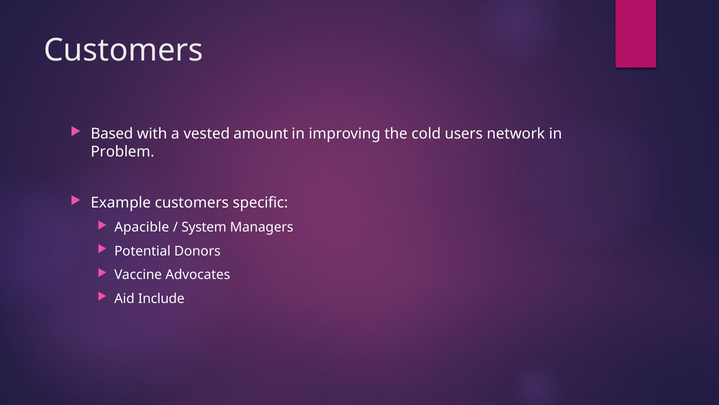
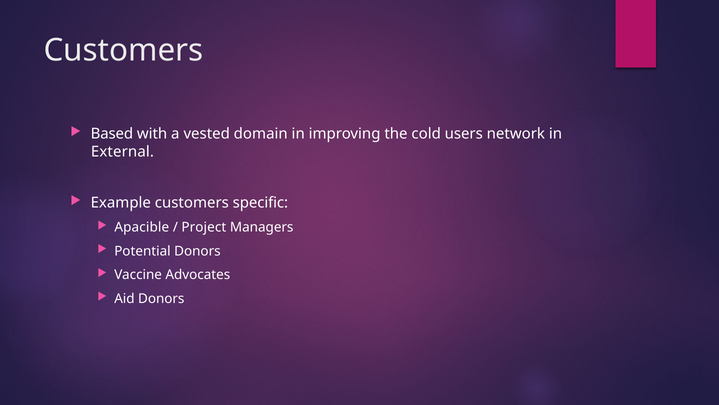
amount: amount -> domain (261, 134)
Problem: Problem -> External (122, 152)
System: System -> Project (204, 227)
Aid Include: Include -> Donors (161, 298)
